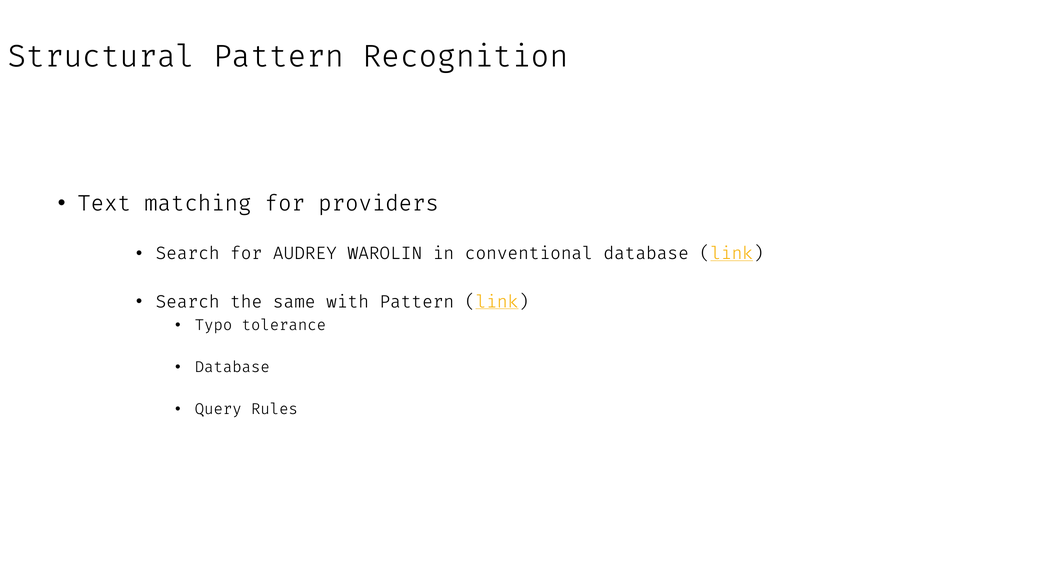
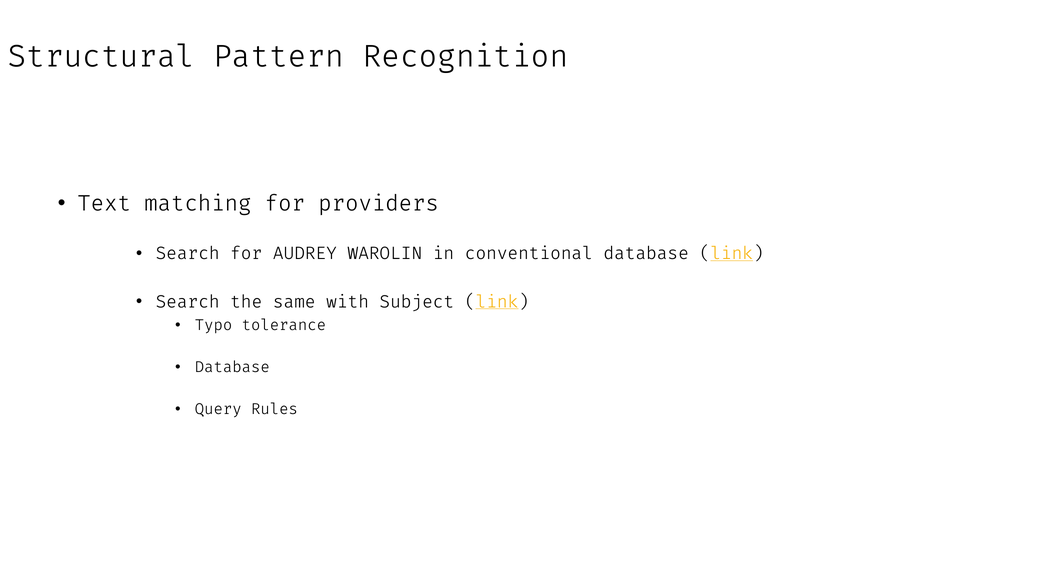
with Pattern: Pattern -> Subject (417, 302)
